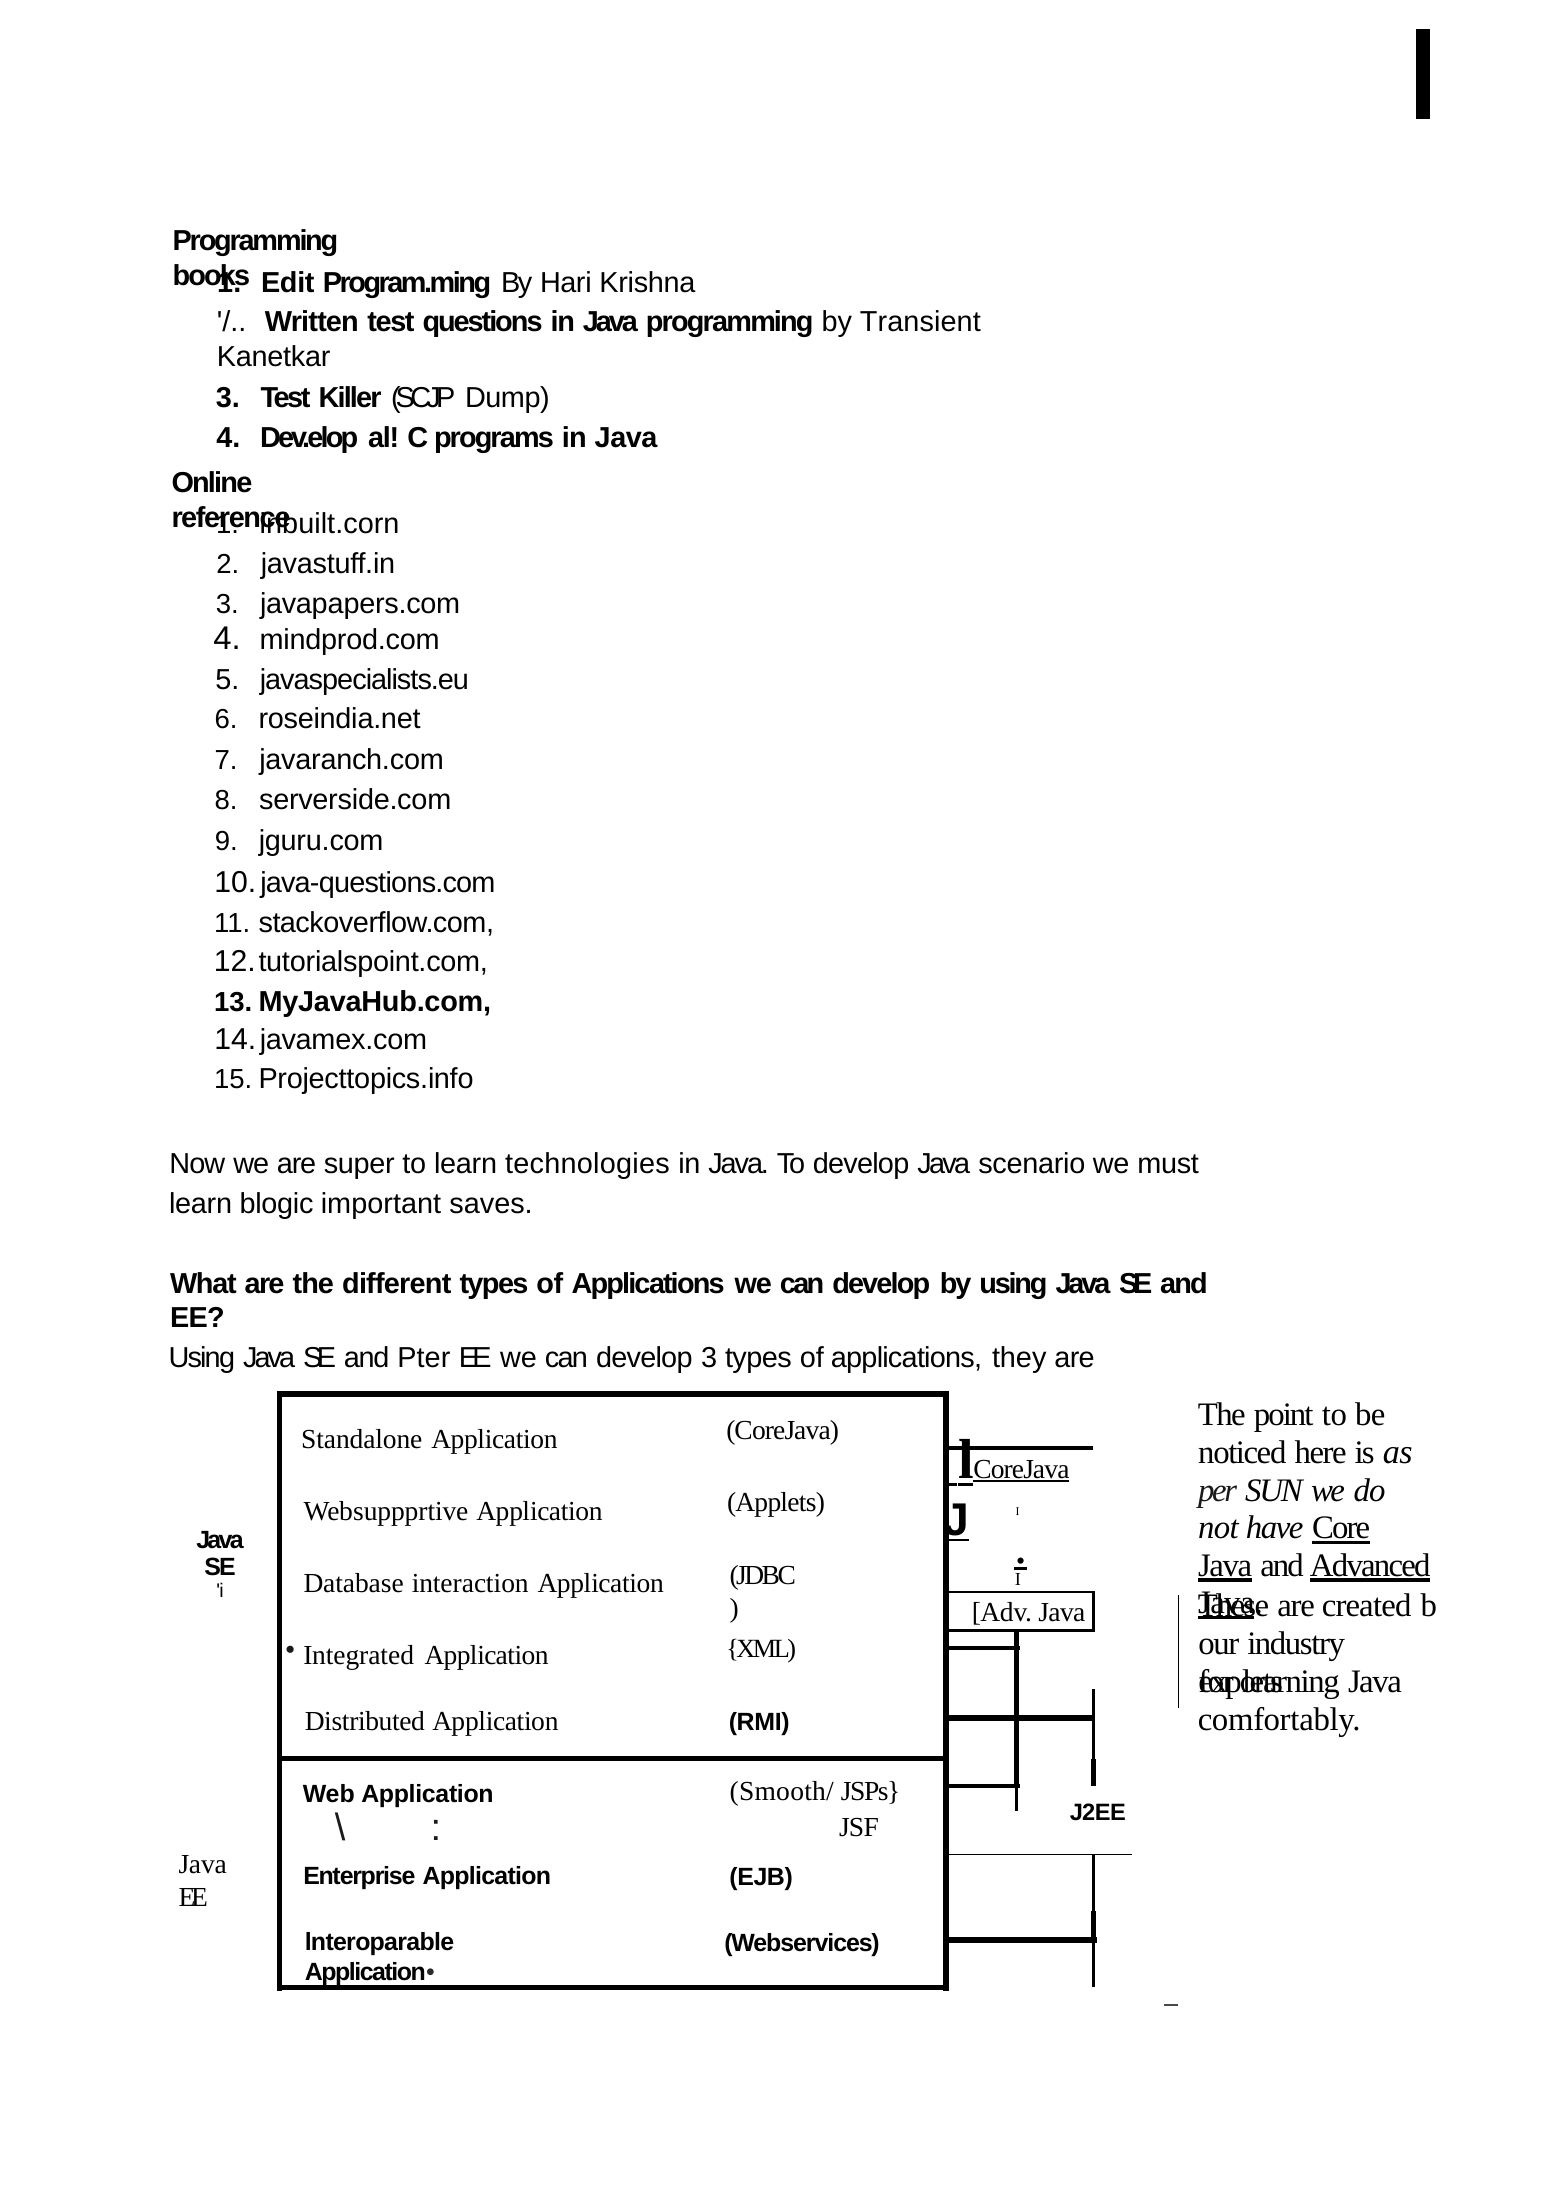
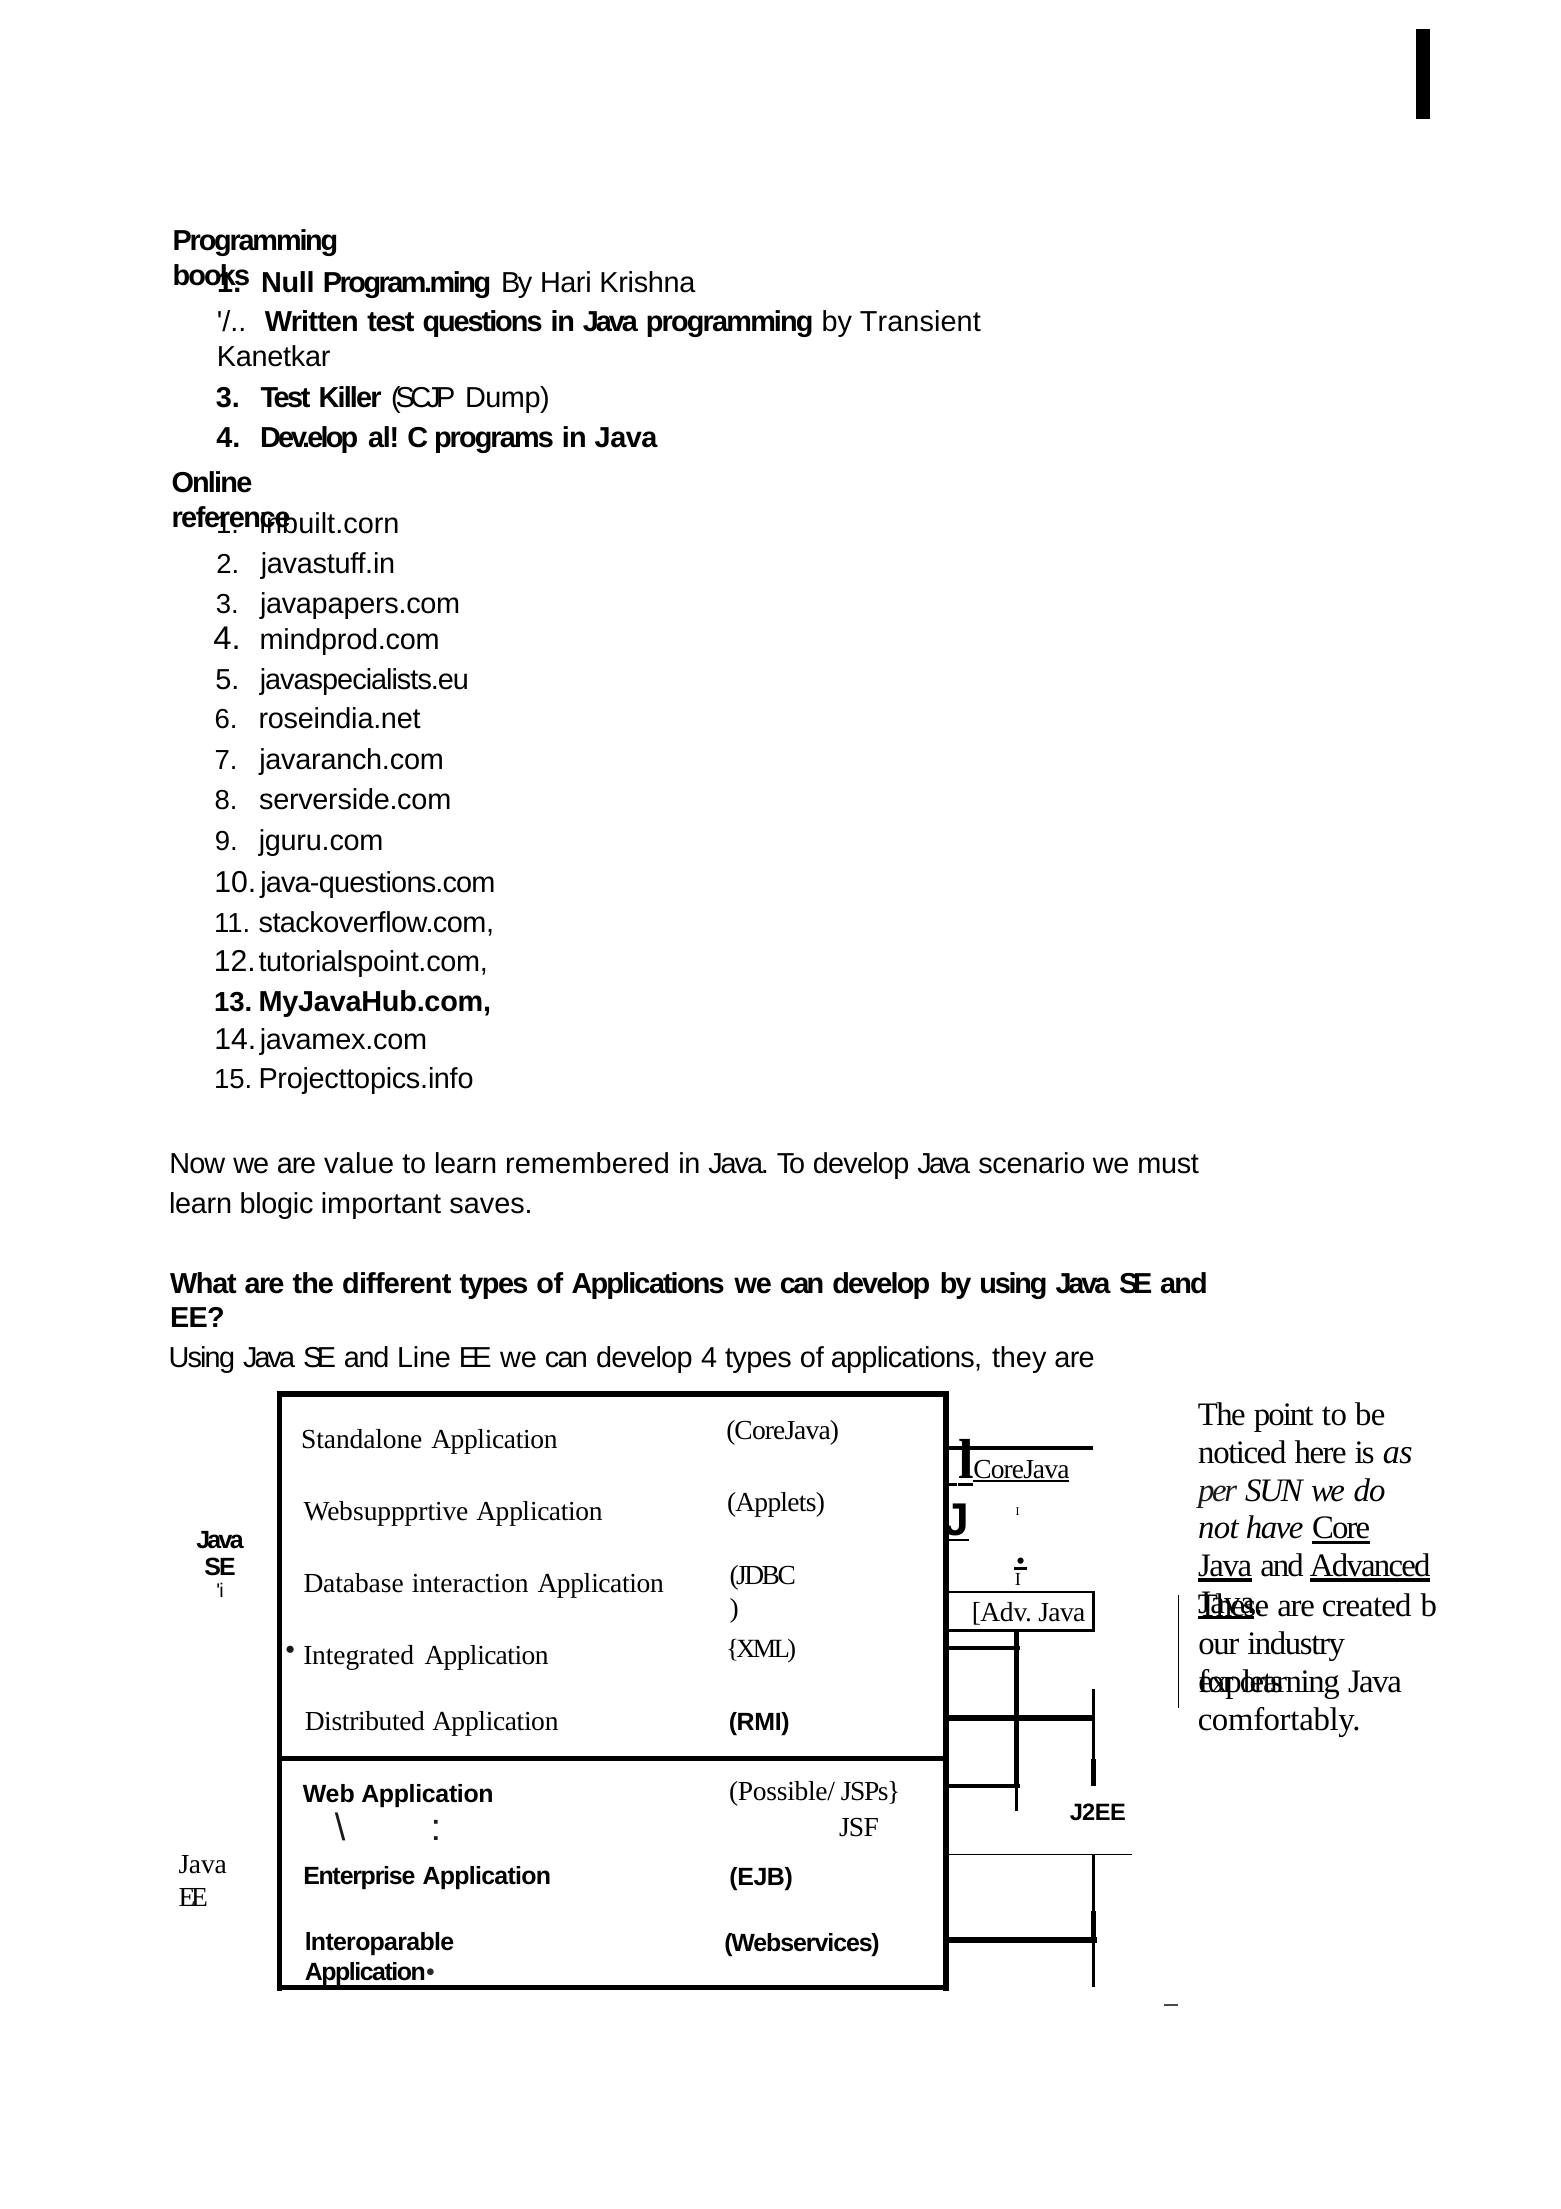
Edit: Edit -> Null (288, 283)
super: super -> value (359, 1164)
technologies: technologies -> remembered (587, 1164)
Pter: Pter -> Line (424, 1358)
develop 3: 3 -> 4 (709, 1358)
Smooth/: Smooth/ -> Possible/ (782, 1792)
